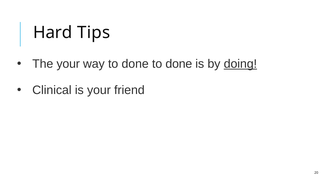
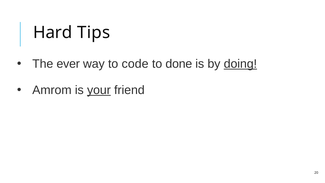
The your: your -> ever (68, 64)
way to done: done -> code (135, 64)
Clinical: Clinical -> Amrom (52, 90)
your underline: none -> present (99, 90)
